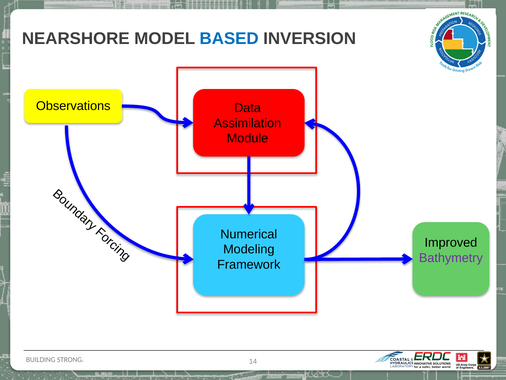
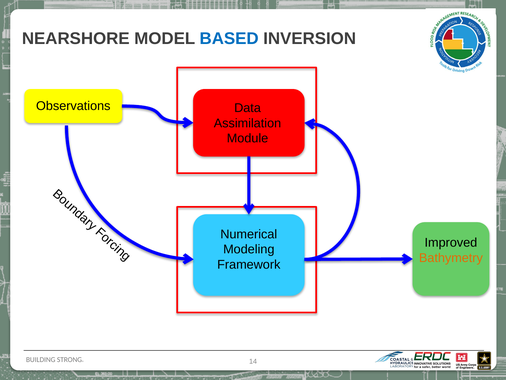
Bathymetry colour: purple -> orange (451, 258)
